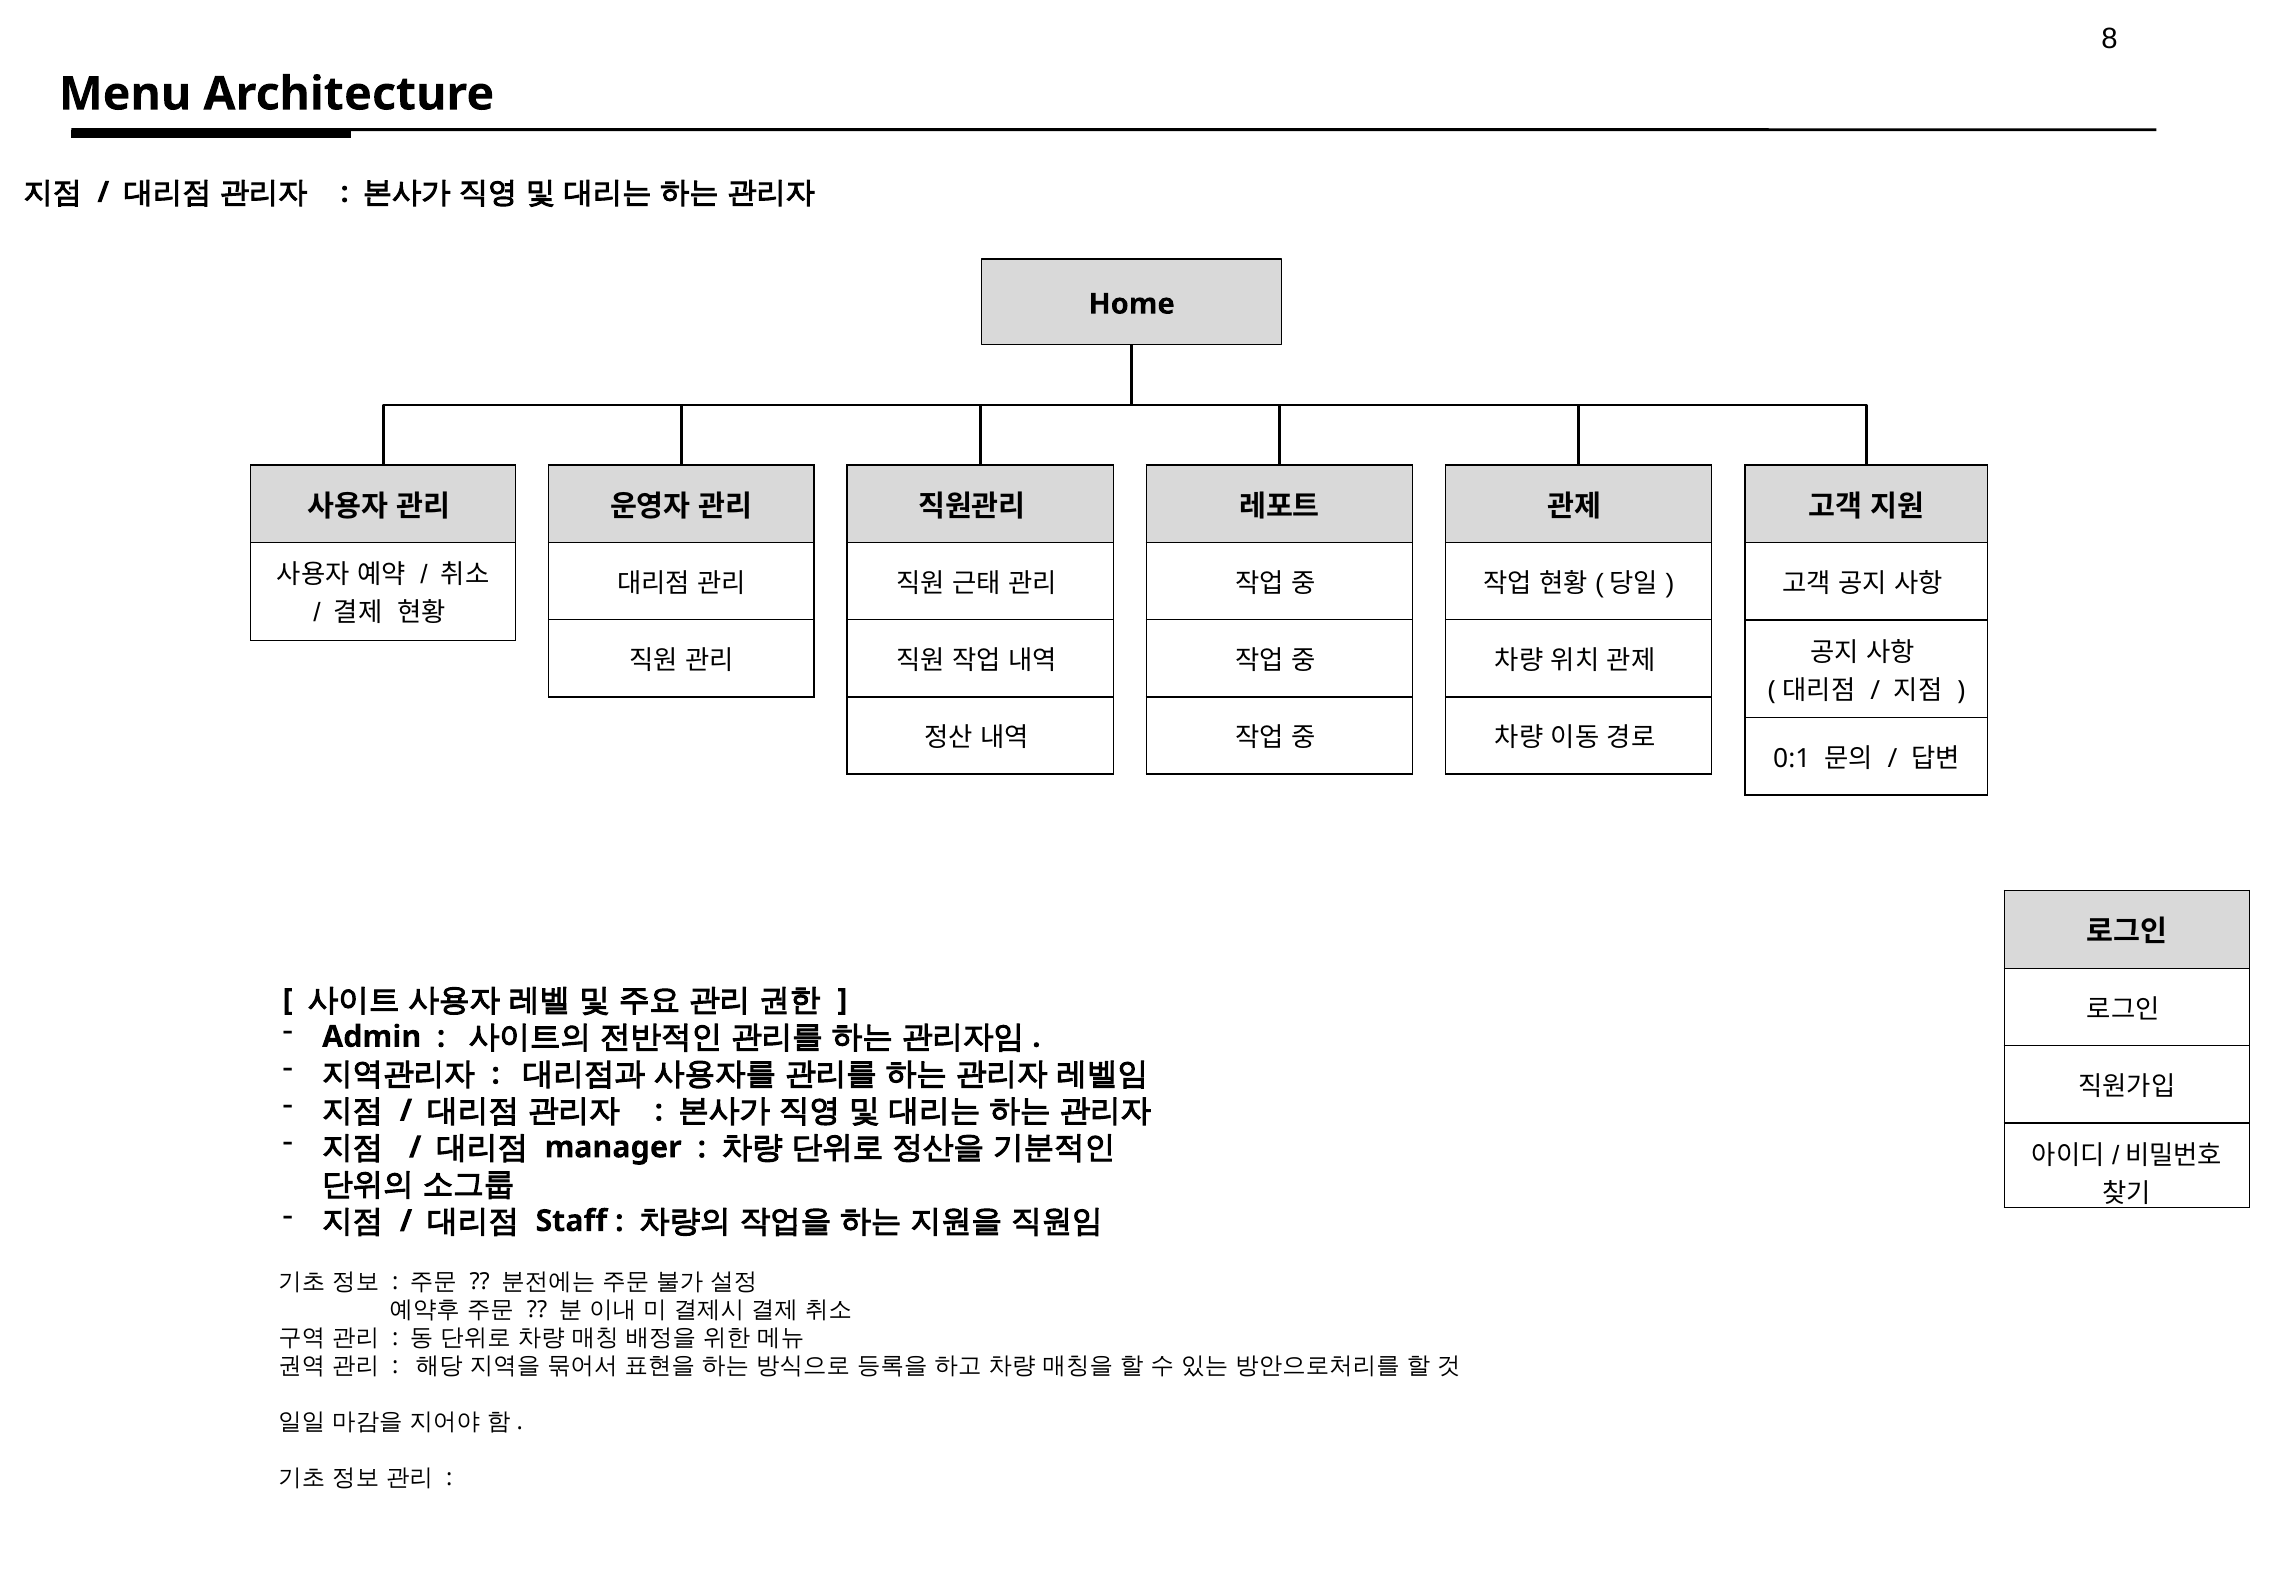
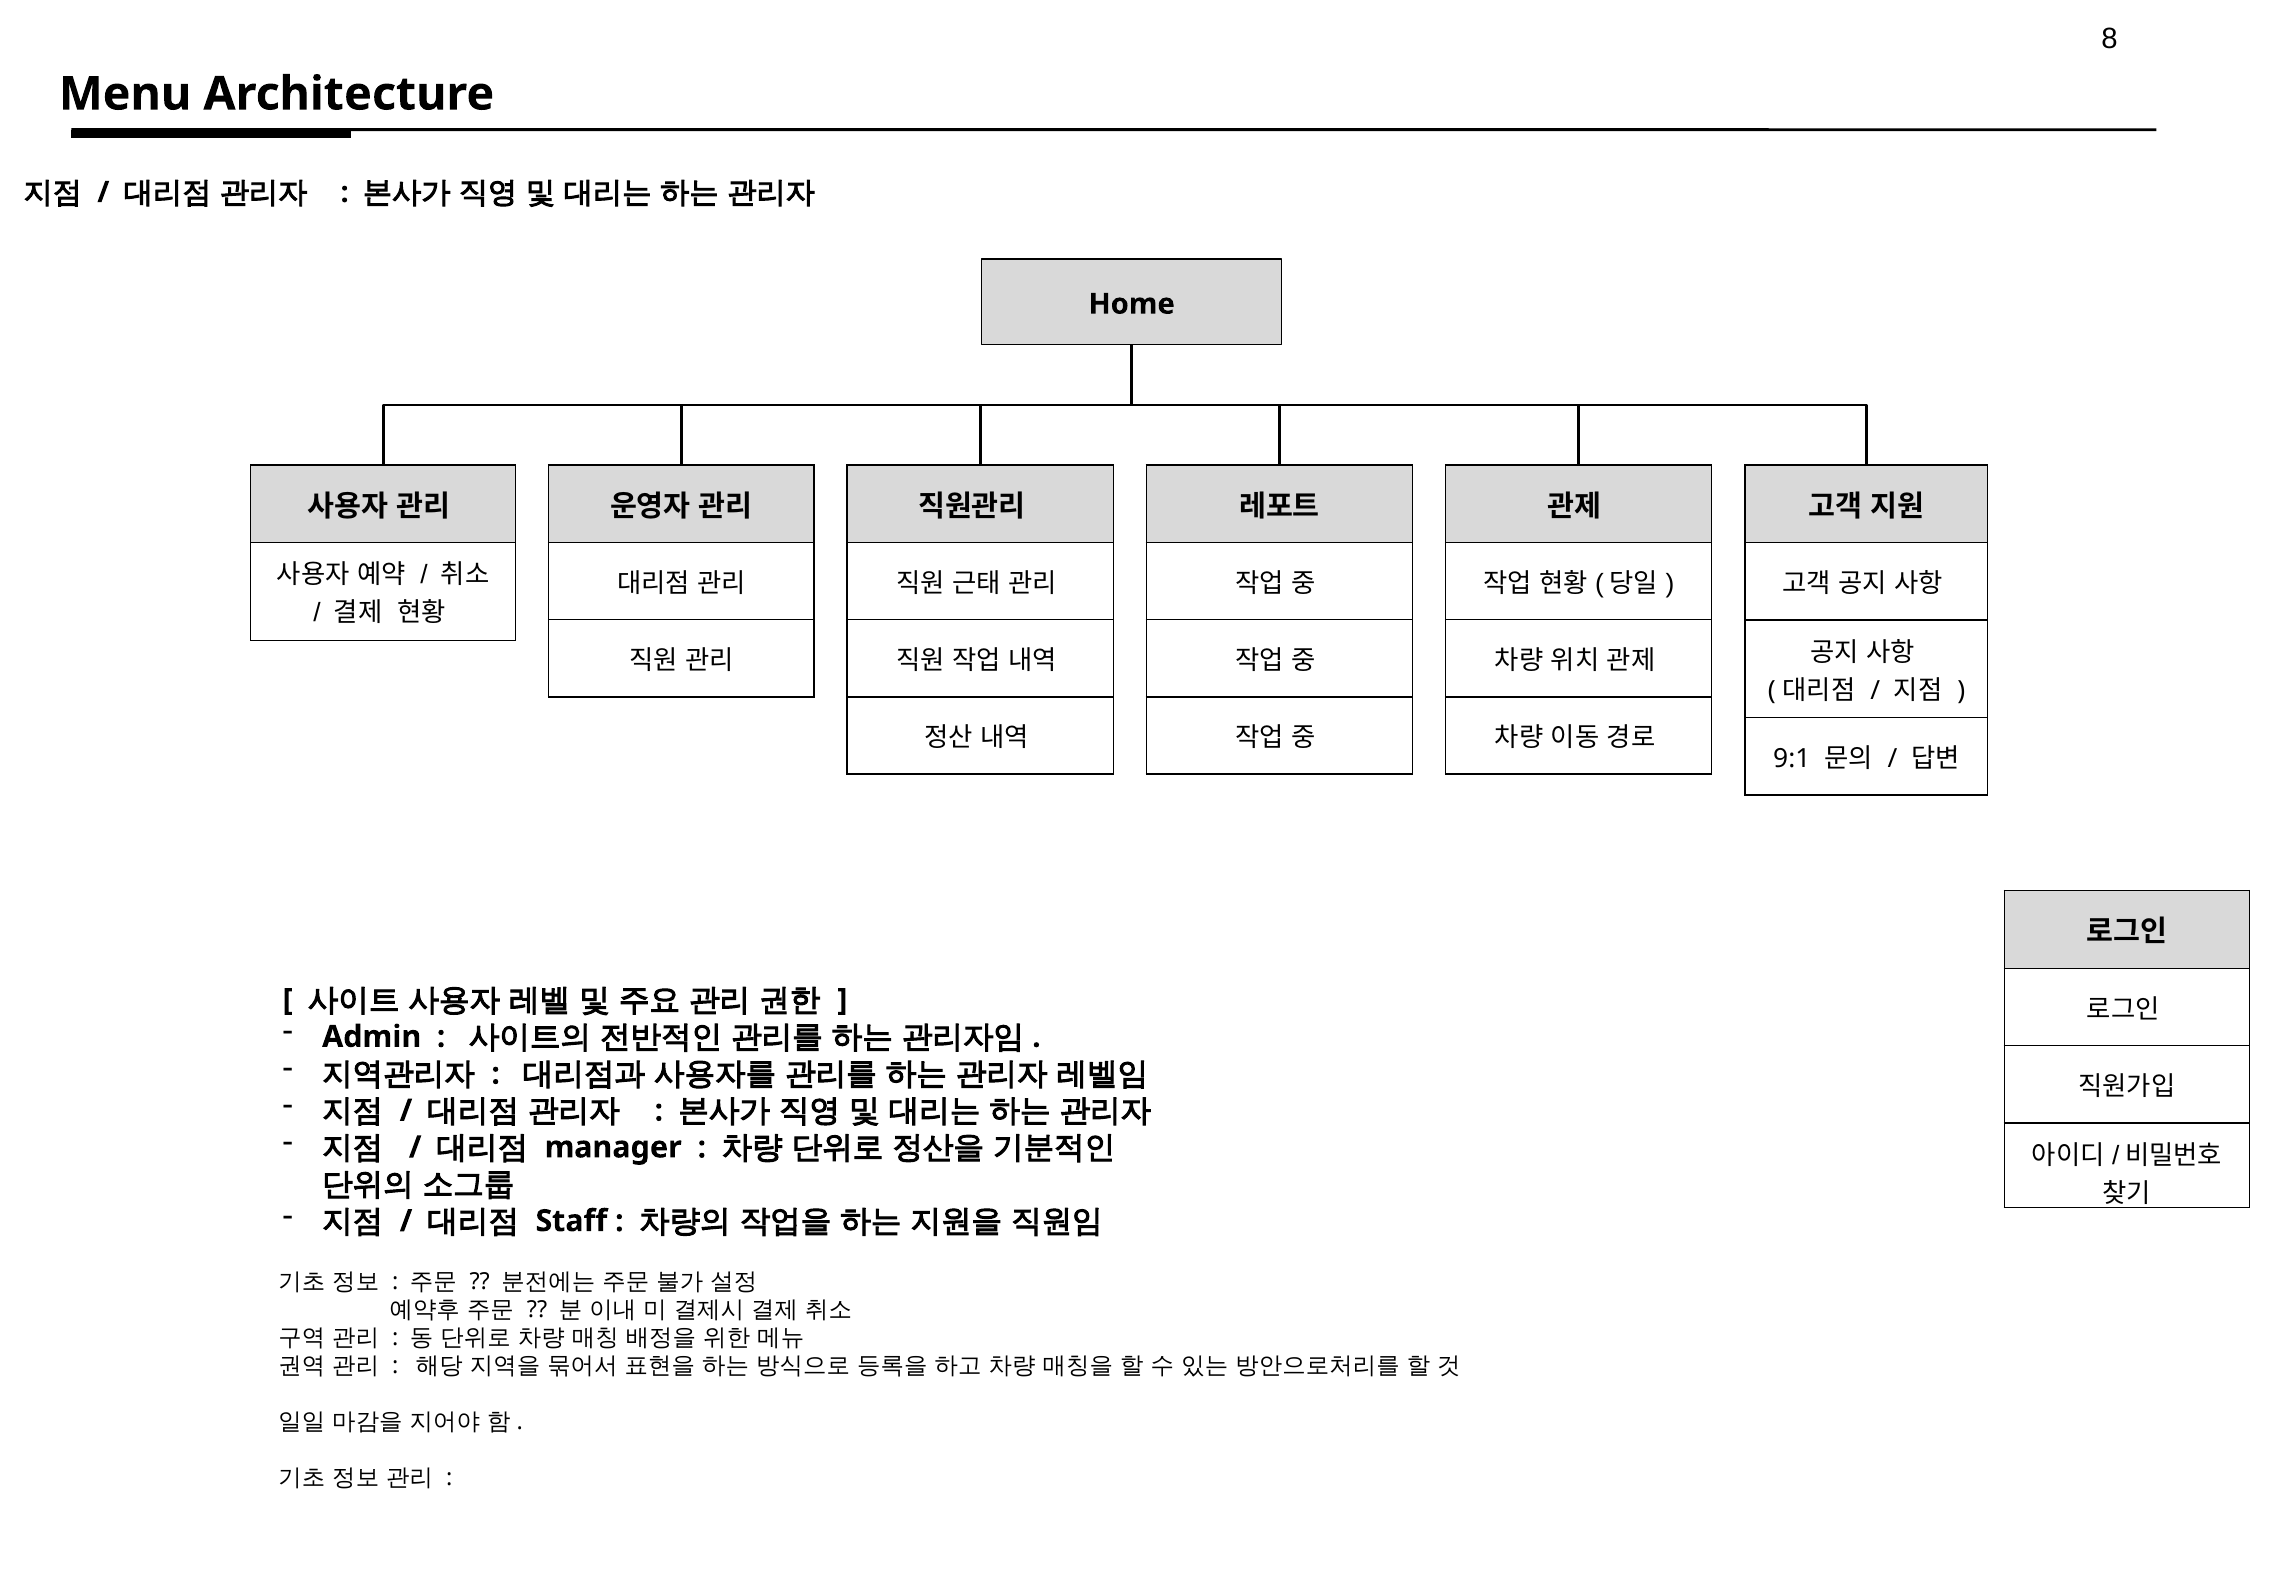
0:1: 0:1 -> 9:1 (1792, 759)
